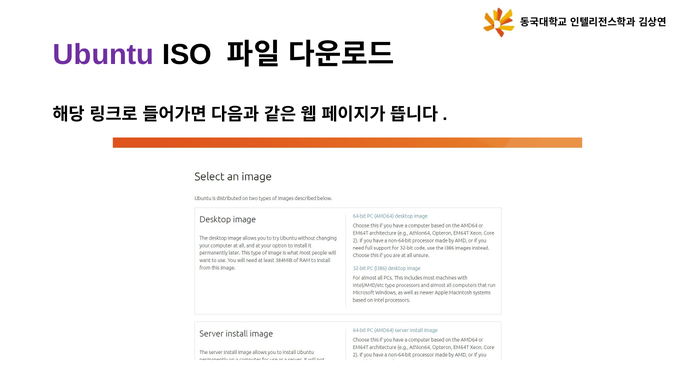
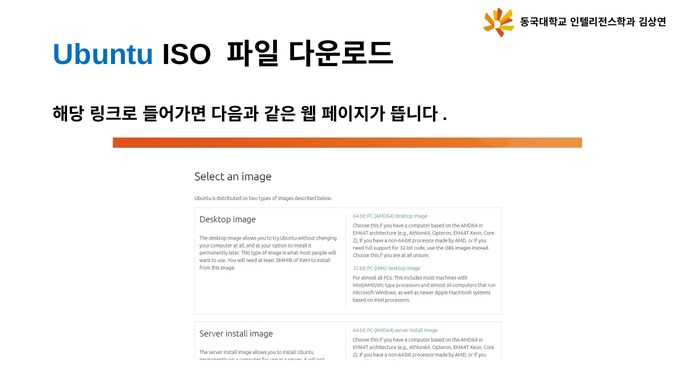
Ubuntu colour: purple -> blue (104, 55)
